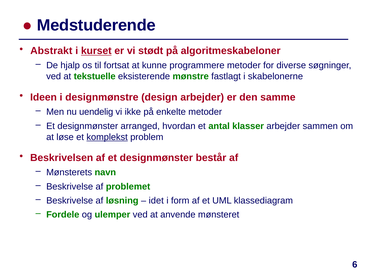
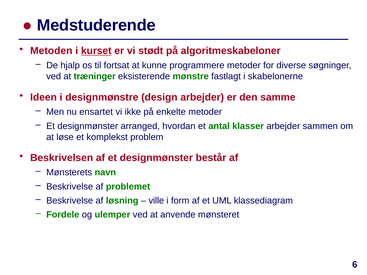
Abstrakt: Abstrakt -> Metoden (51, 51)
tekstuelle: tekstuelle -> træninger (95, 77)
uendelig: uendelig -> ensartet (96, 112)
komplekst underline: present -> none (107, 137)
idet: idet -> ville (156, 201)
